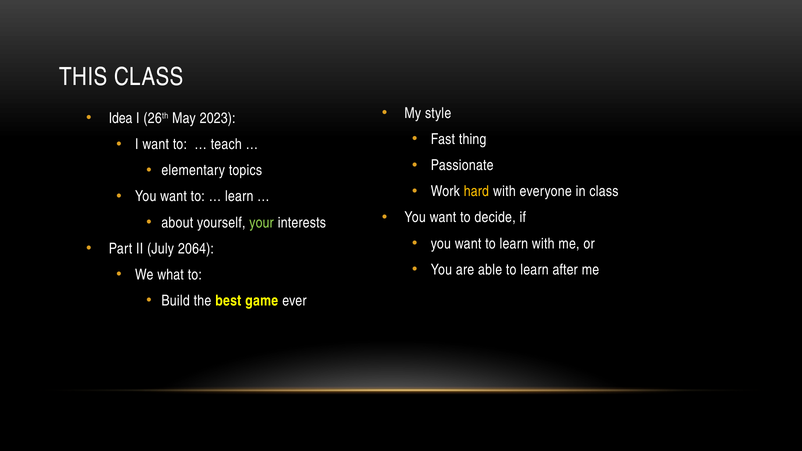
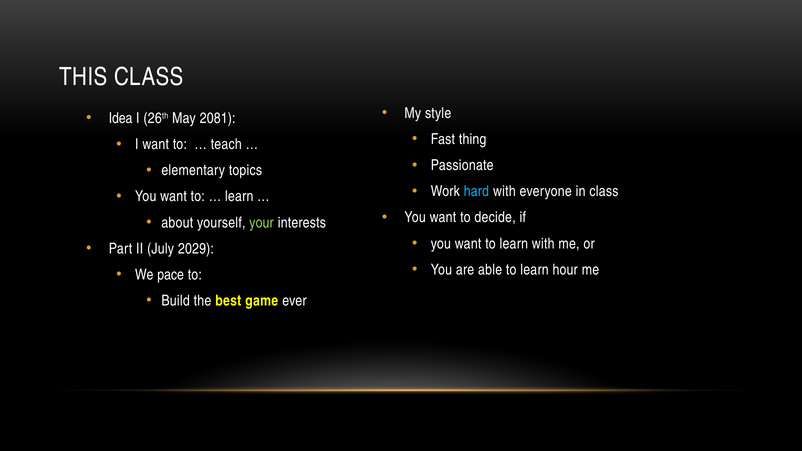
2023: 2023 -> 2081 (218, 118)
hard colour: yellow -> light blue (476, 192)
2064: 2064 -> 2029 (196, 249)
after: after -> hour (565, 270)
what: what -> pace (171, 275)
